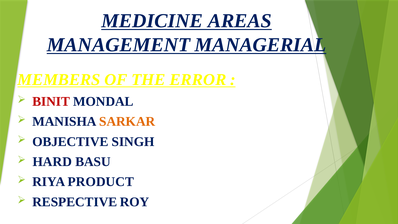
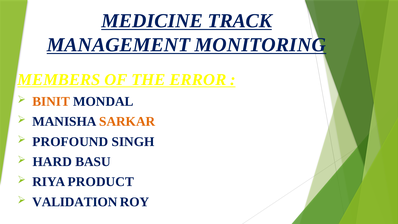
AREAS: AREAS -> TRACK (240, 21)
MANAGERIAL: MANAGERIAL -> MONITORING (260, 45)
BINIT colour: red -> orange (51, 101)
OBJECTIVE: OBJECTIVE -> PROFOUND (70, 142)
RESPECTIVE: RESPECTIVE -> VALIDATION (75, 202)
